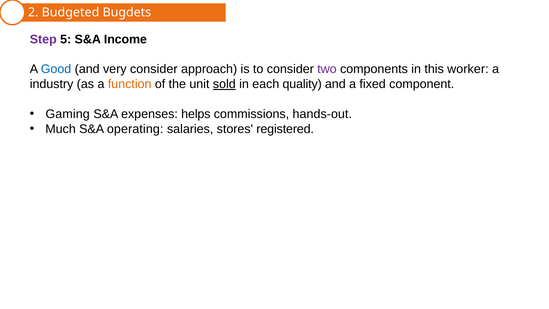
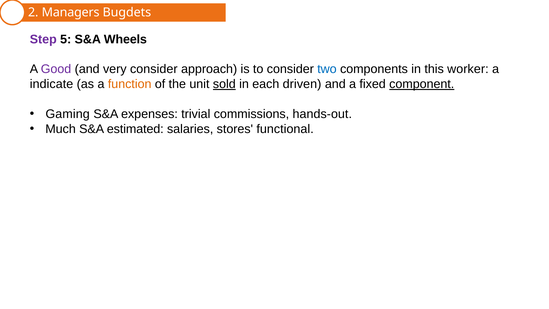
Budgeted: Budgeted -> Managers (71, 12)
Income: Income -> Wheels (125, 39)
Good colour: blue -> purple (56, 69)
two colour: purple -> blue (327, 69)
industry: industry -> indicate (52, 84)
quality: quality -> driven (302, 84)
component underline: none -> present (422, 84)
helps: helps -> trivial (196, 114)
operating: operating -> estimated (135, 129)
registered: registered -> functional (285, 129)
